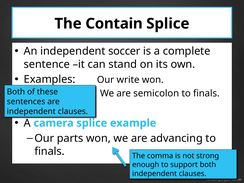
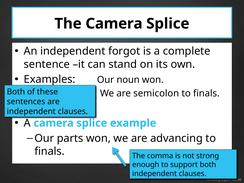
The Contain: Contain -> Camera (114, 24)
soccer: soccer -> forgot (124, 51)
write: write -> noun (128, 80)
